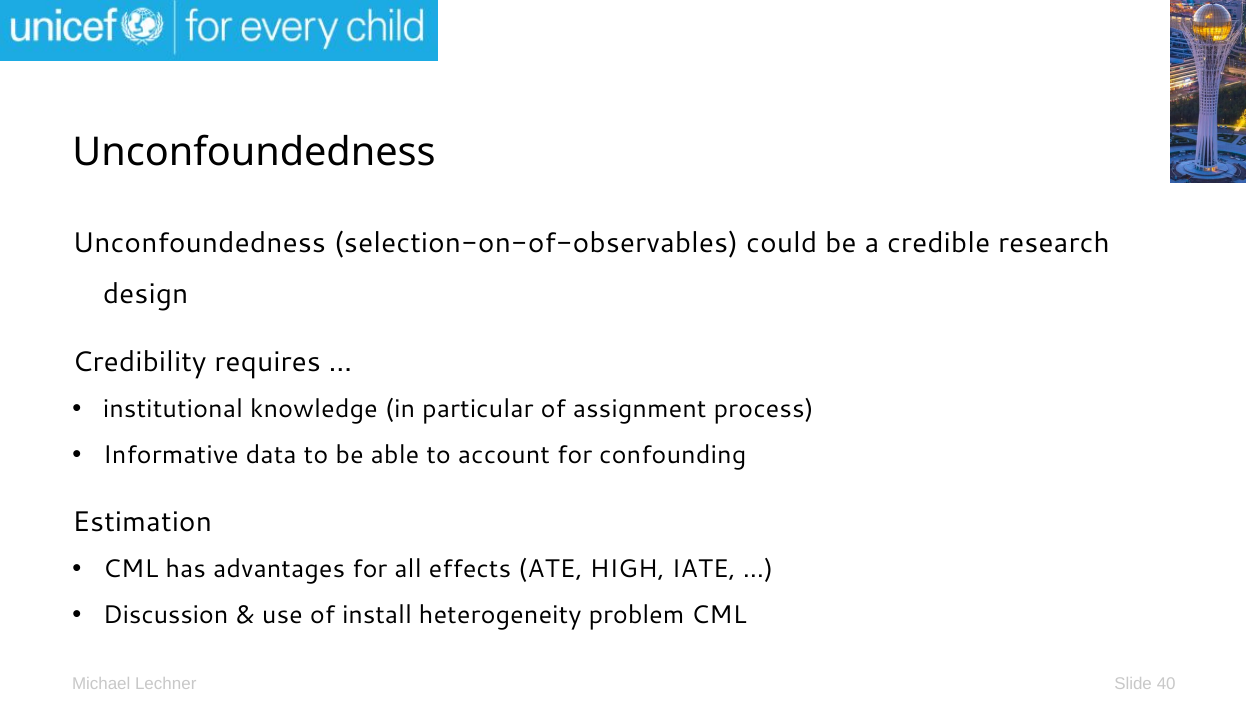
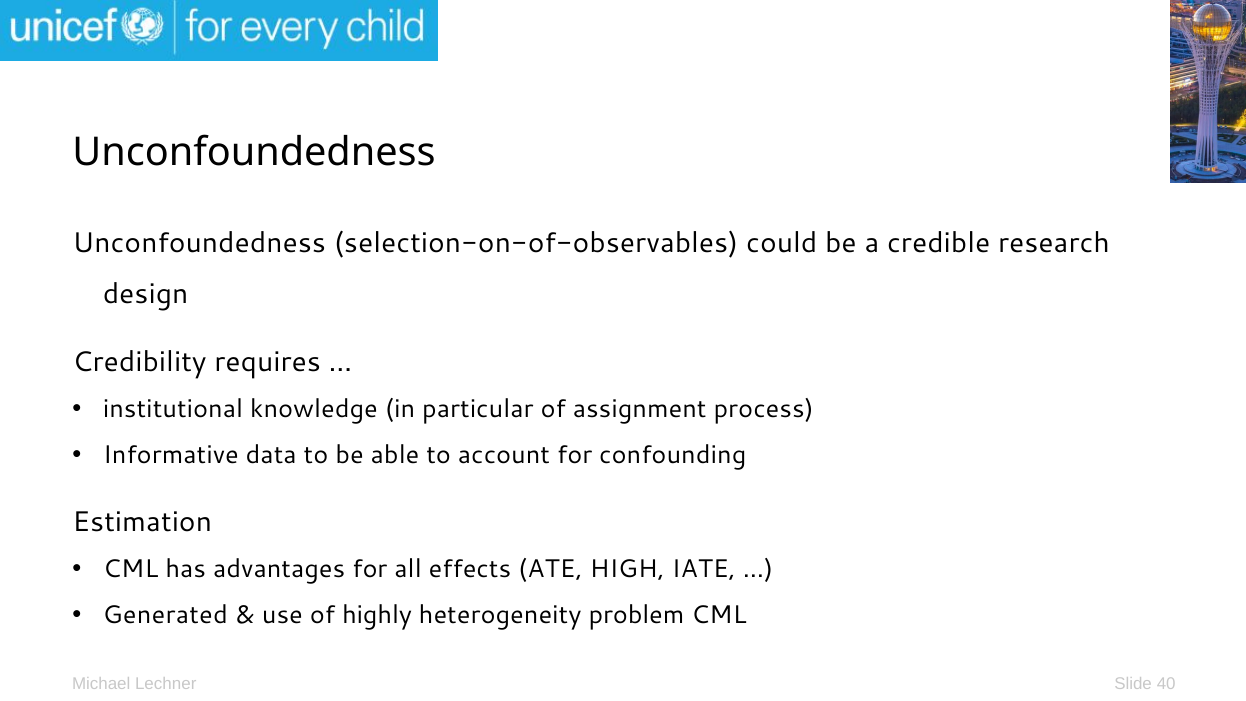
Discussion: Discussion -> Generated (165, 615)
install: install -> highly (377, 615)
